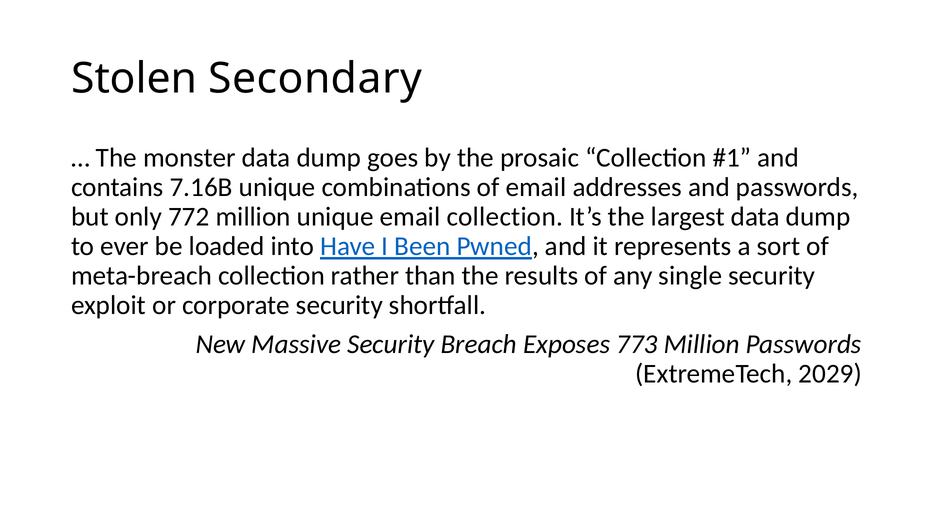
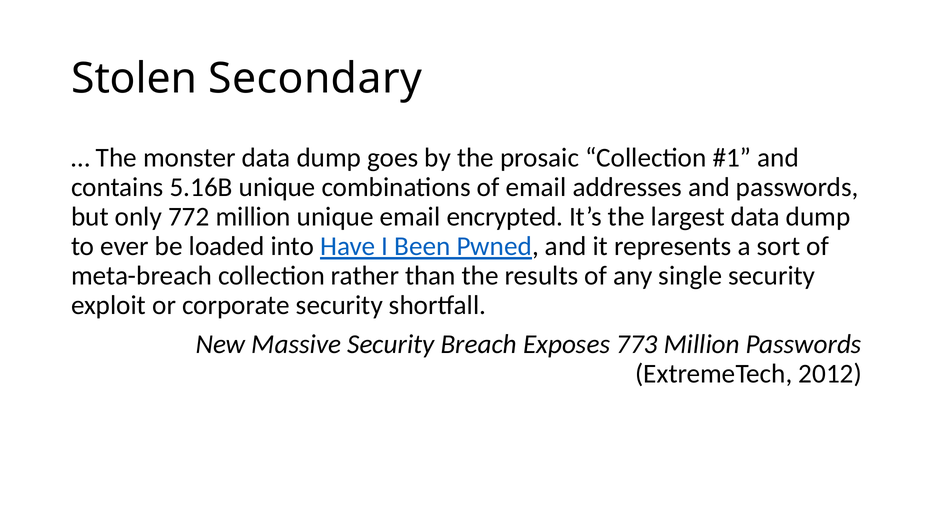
7.16B: 7.16B -> 5.16B (201, 187)
email collection: collection -> encrypted (505, 217)
2029: 2029 -> 2012 (830, 374)
